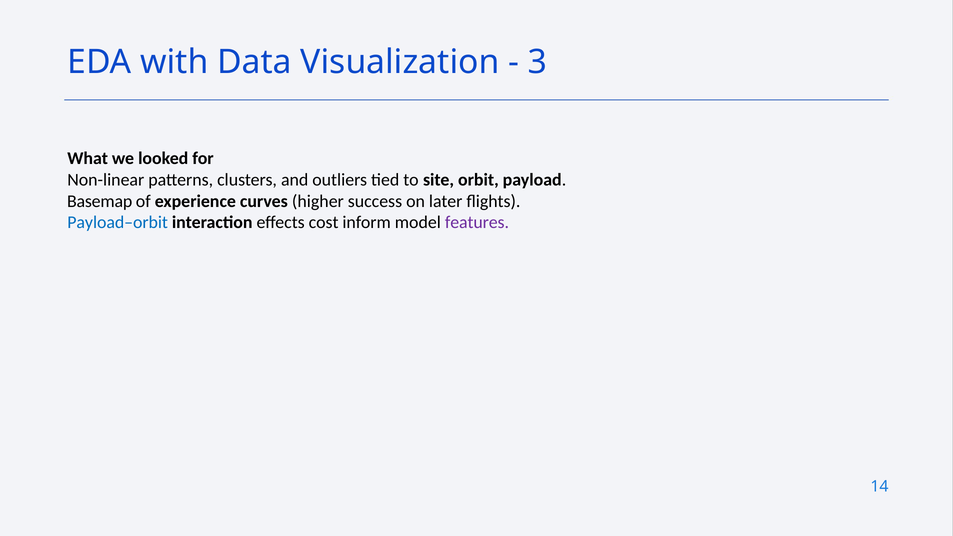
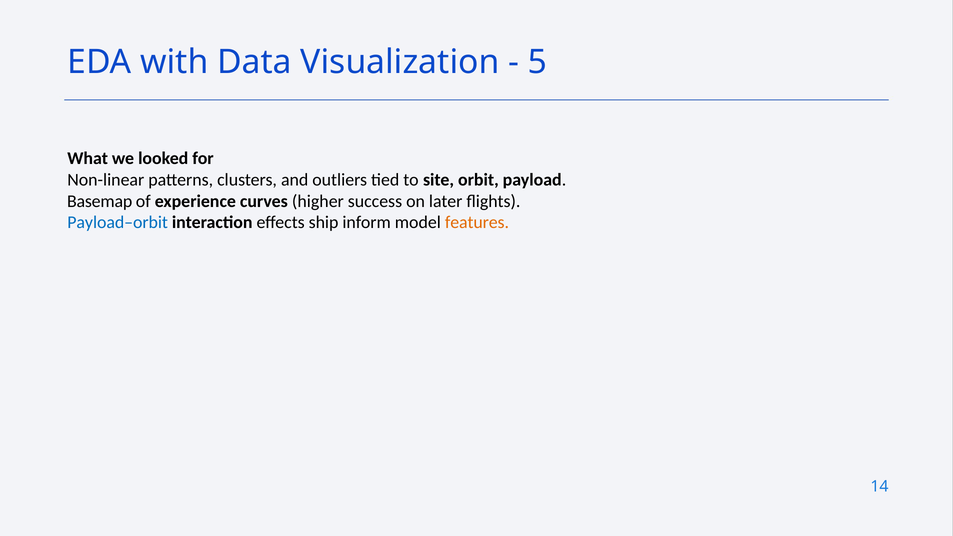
3: 3 -> 5 (538, 62)
cost: cost -> ship (324, 223)
features colour: purple -> orange (477, 223)
